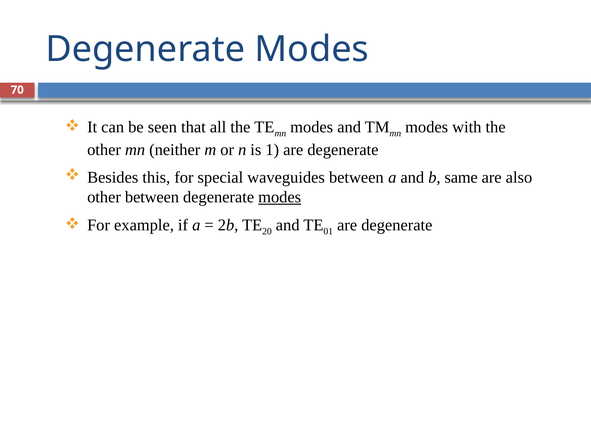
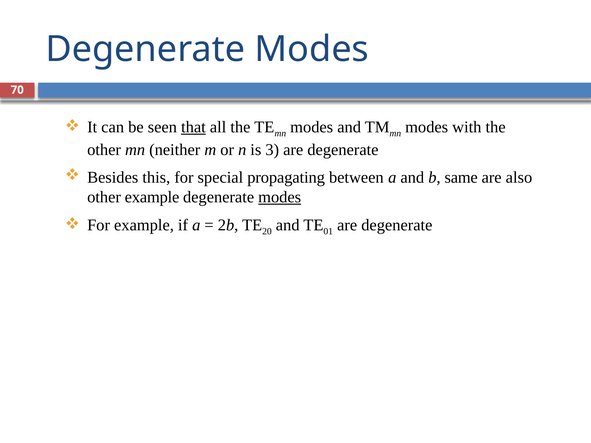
that underline: none -> present (193, 127)
1: 1 -> 3 (272, 150)
waveguides: waveguides -> propagating (286, 178)
other between: between -> example (152, 197)
